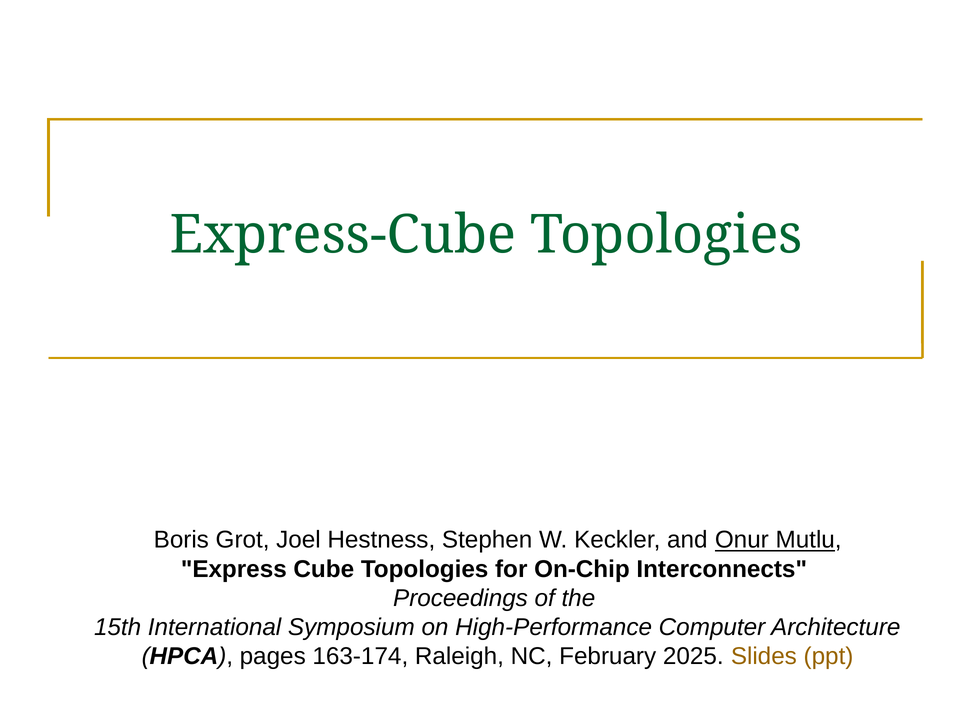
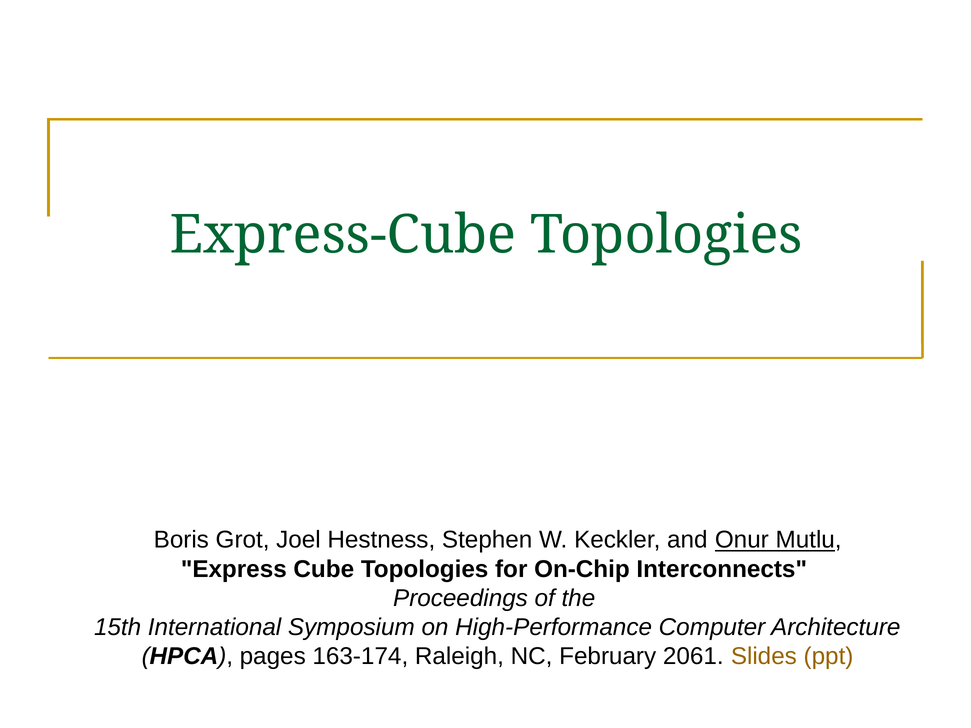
2025: 2025 -> 2061 (693, 657)
